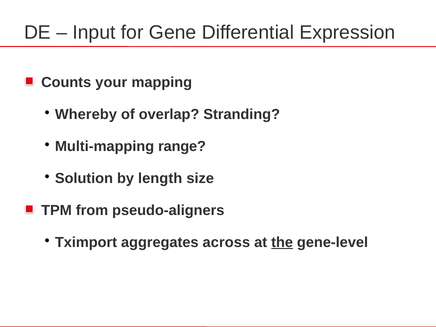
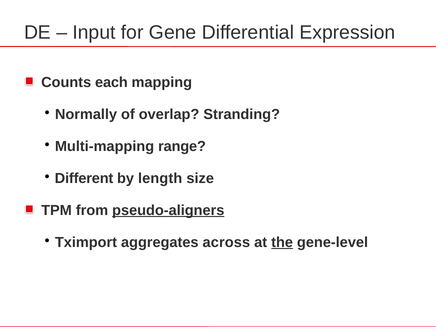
your: your -> each (111, 82)
Whereby: Whereby -> Normally (86, 114)
Solution: Solution -> Different (84, 178)
pseudo-aligners underline: none -> present (168, 210)
